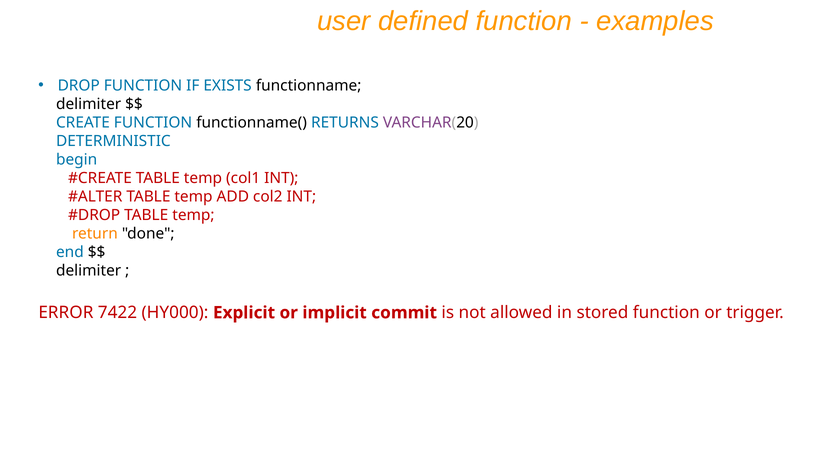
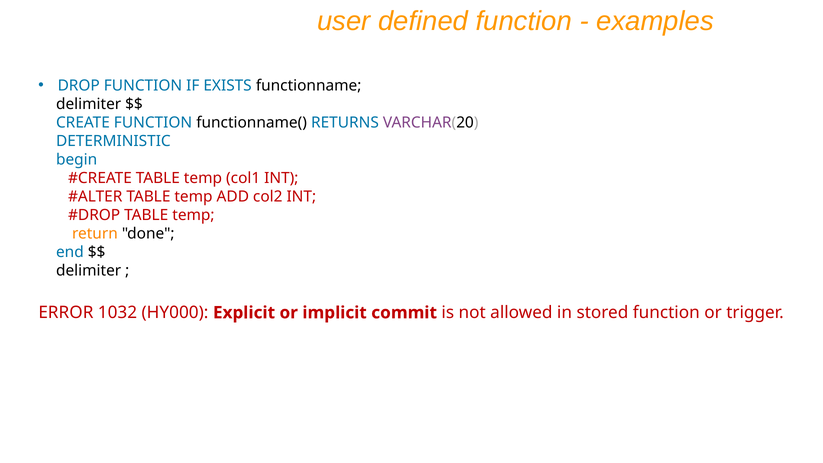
7422: 7422 -> 1032 (117, 313)
